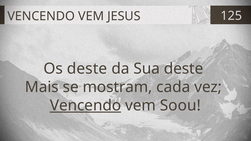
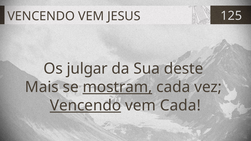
Os deste: deste -> julgar (87, 69)
mostram underline: none -> present (117, 87)
vem Soou: Soou -> Cada (180, 106)
